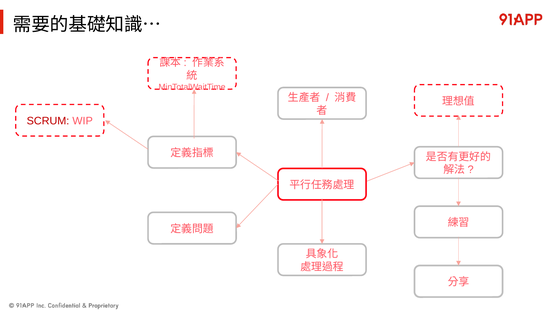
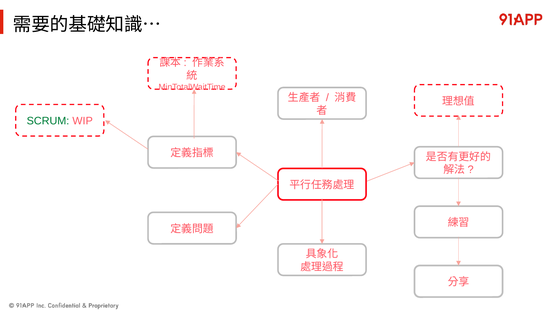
SCRUM colour: red -> green (48, 121)
